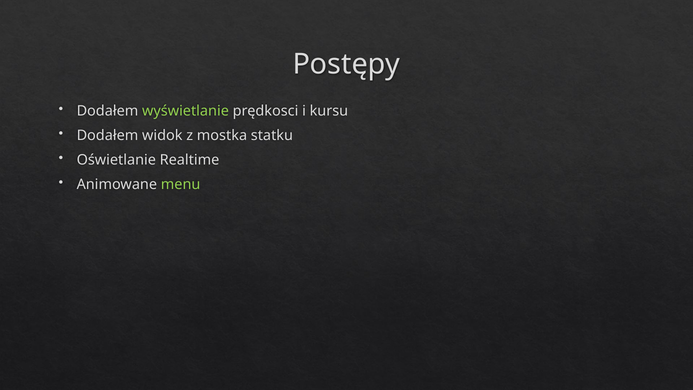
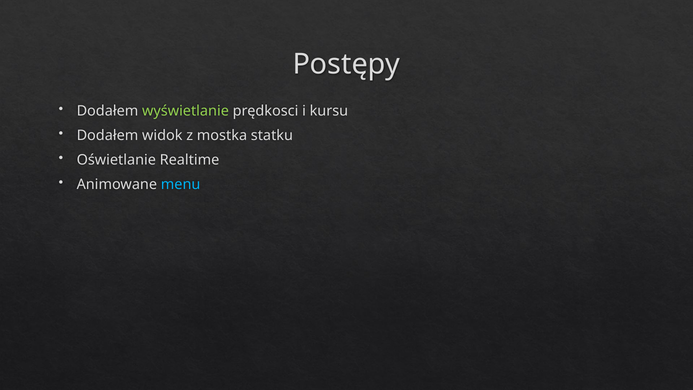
menu colour: light green -> light blue (181, 184)
